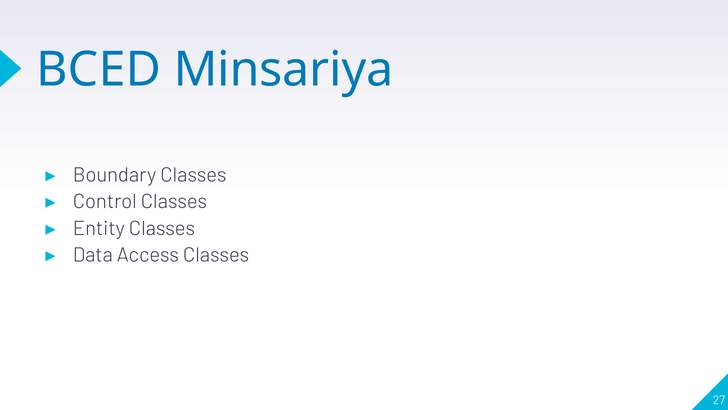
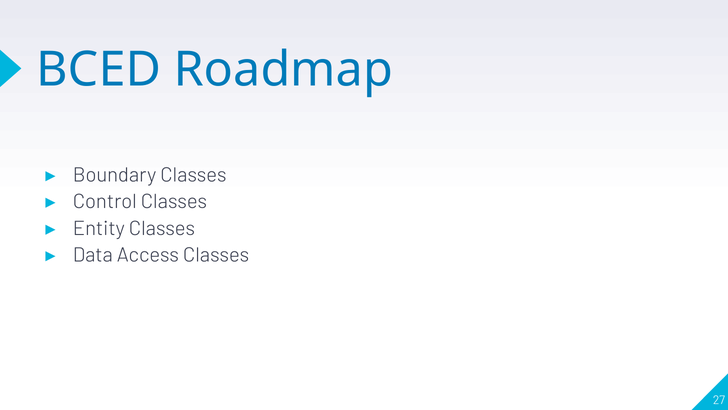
Minsariya: Minsariya -> Roadmap (283, 69)
